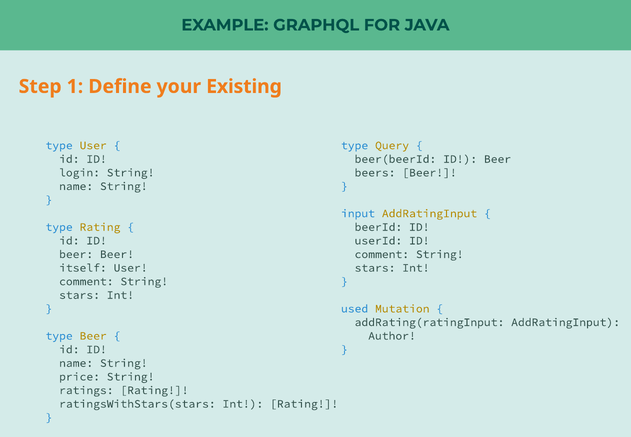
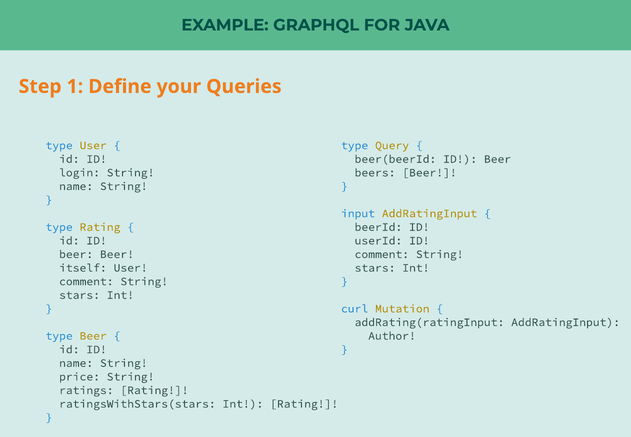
Existing: Existing -> Queries (244, 86)
used: used -> curl (355, 309)
